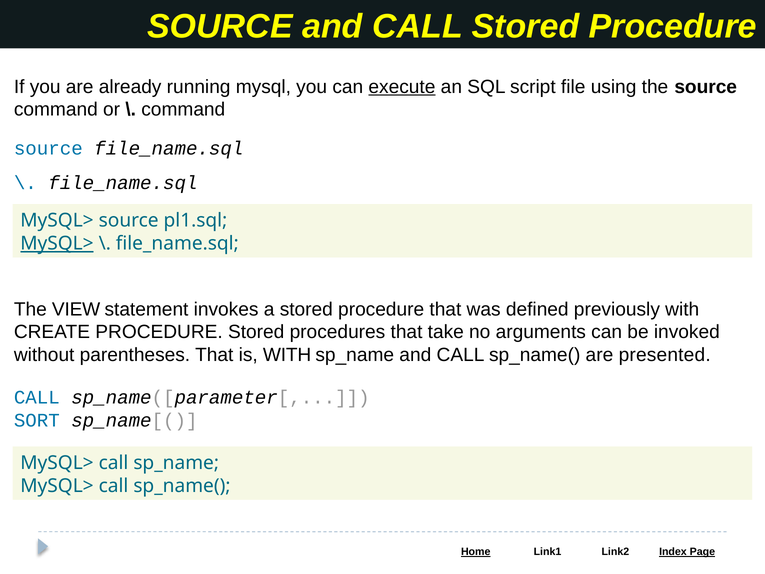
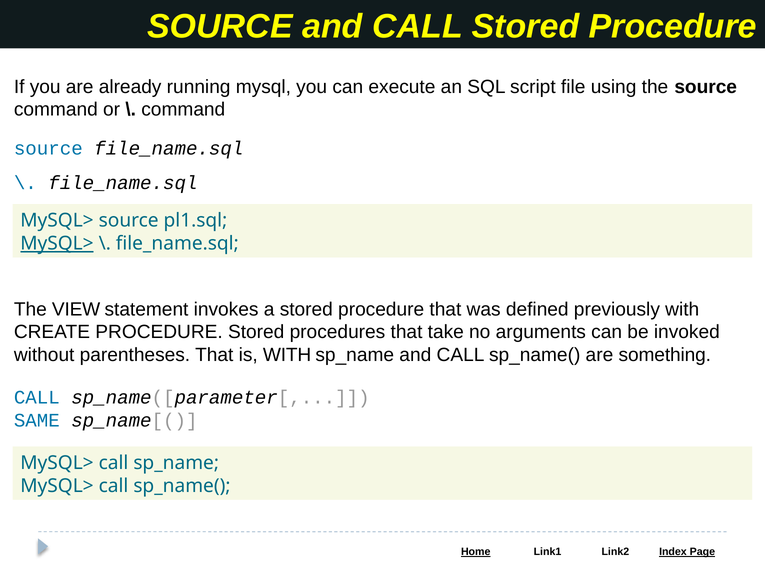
execute underline: present -> none (402, 87)
presented: presented -> something (665, 355)
SORT: SORT -> SAME (37, 420)
